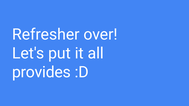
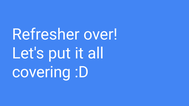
provides: provides -> covering (41, 72)
